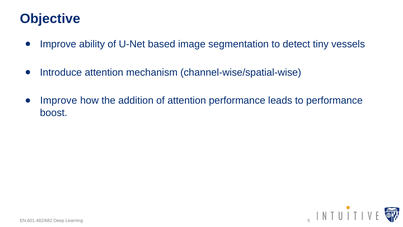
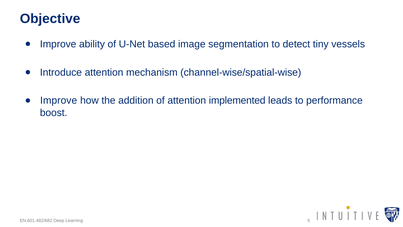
attention performance: performance -> implemented (237, 100)
